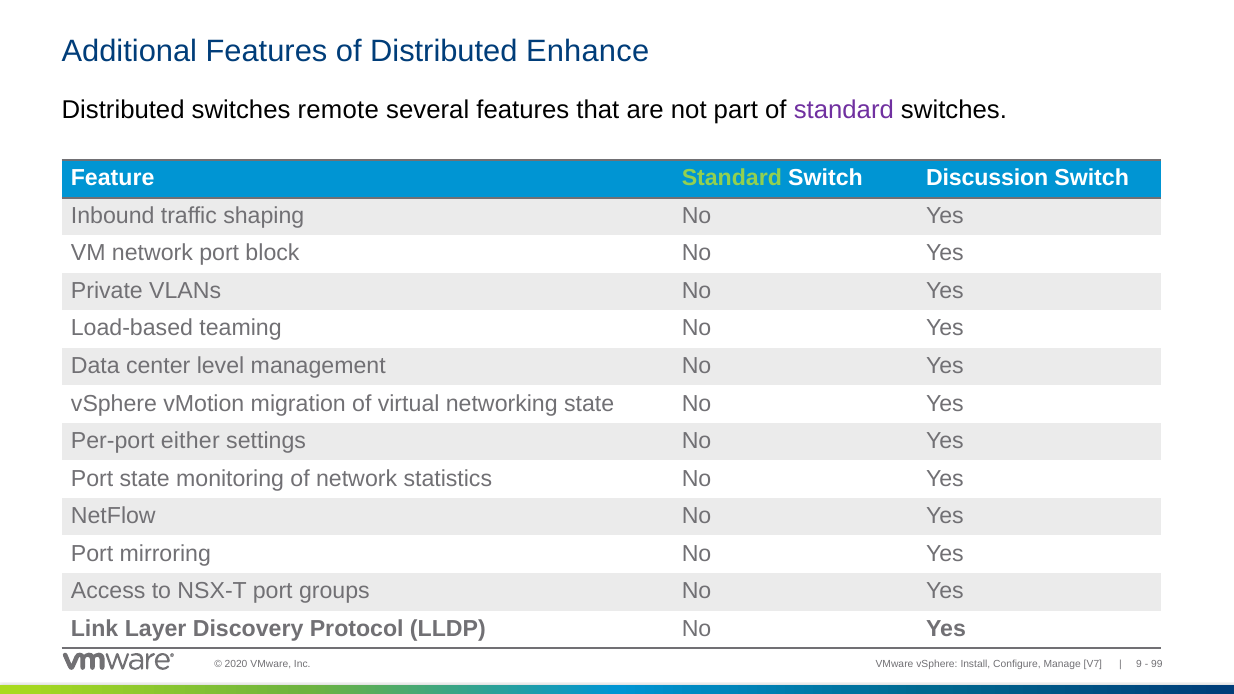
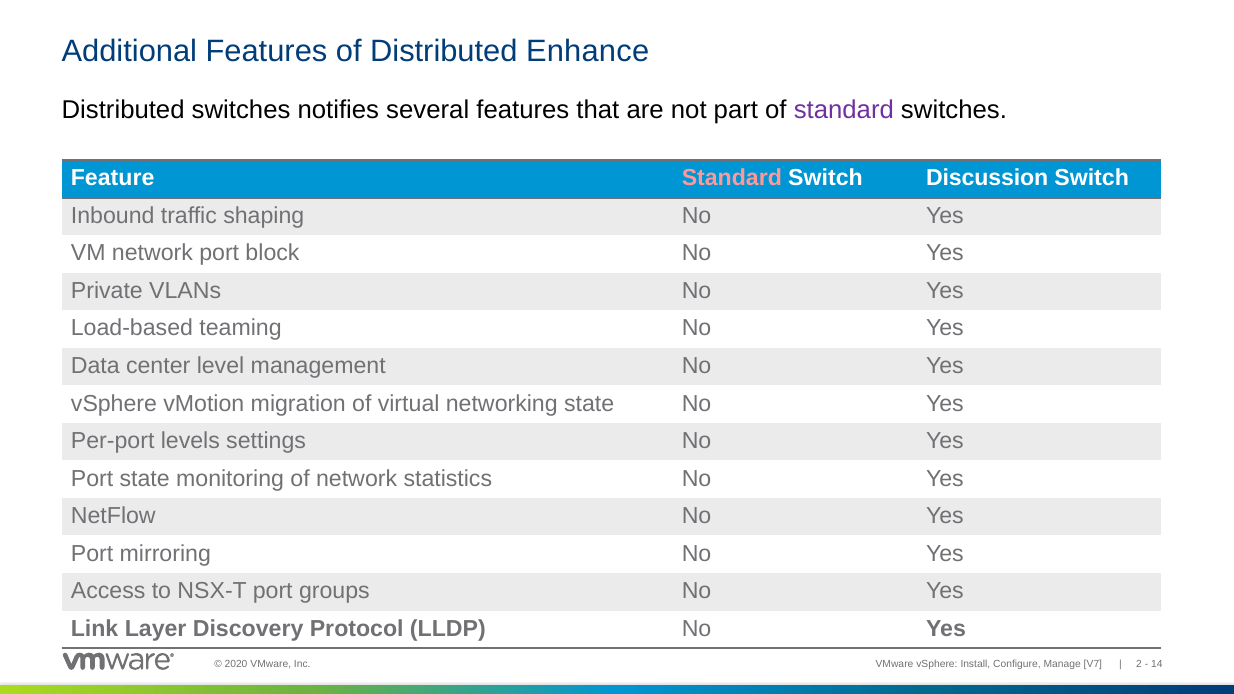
remote: remote -> notifies (338, 110)
Standard colour: light green -> pink (732, 178)
either: either -> levels (190, 441)
9: 9 -> 2 (1139, 664)
99: 99 -> 14 (1157, 664)
